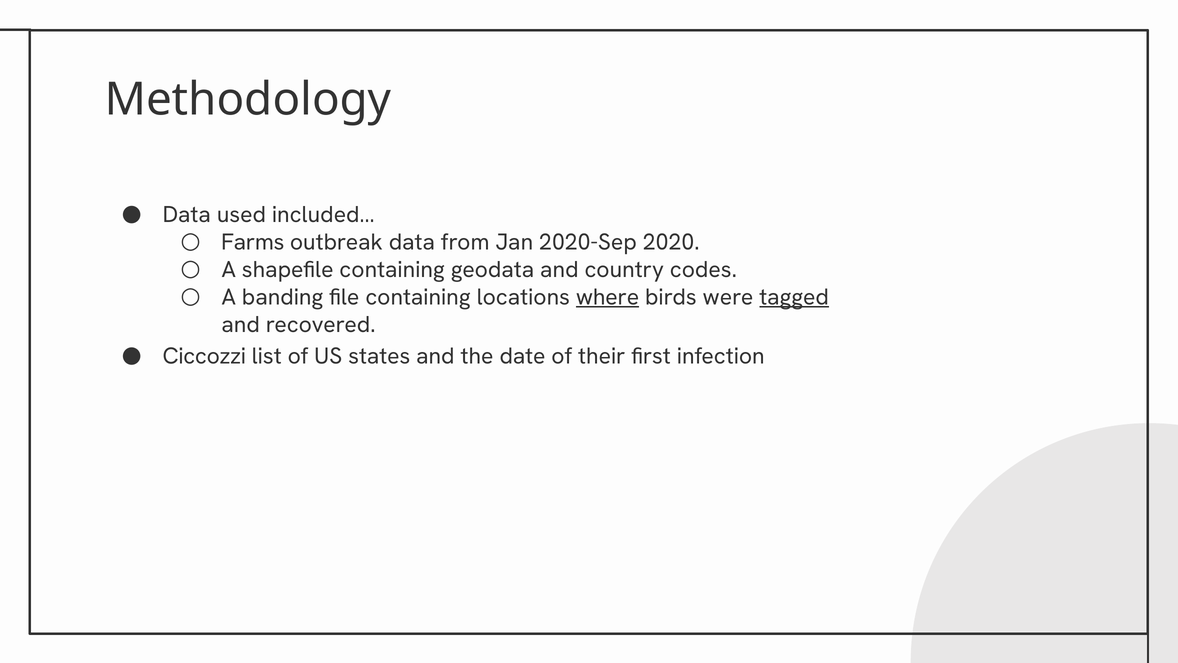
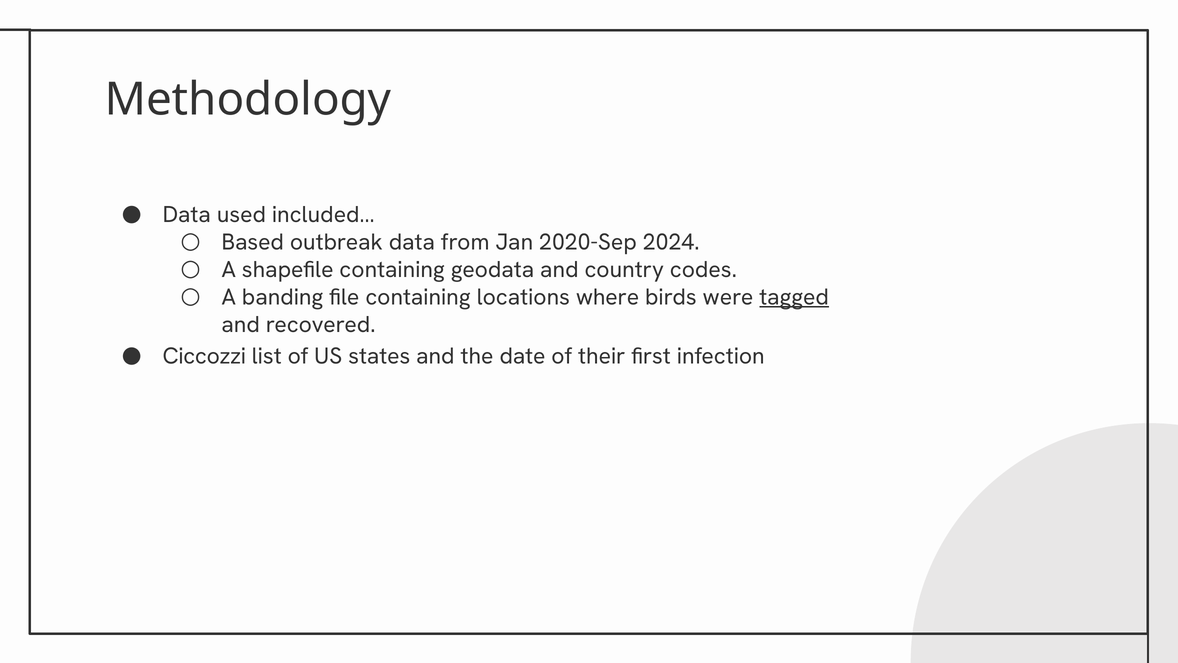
Farms: Farms -> Based (253, 242)
2020: 2020 -> 2024 (671, 242)
where underline: present -> none (608, 297)
